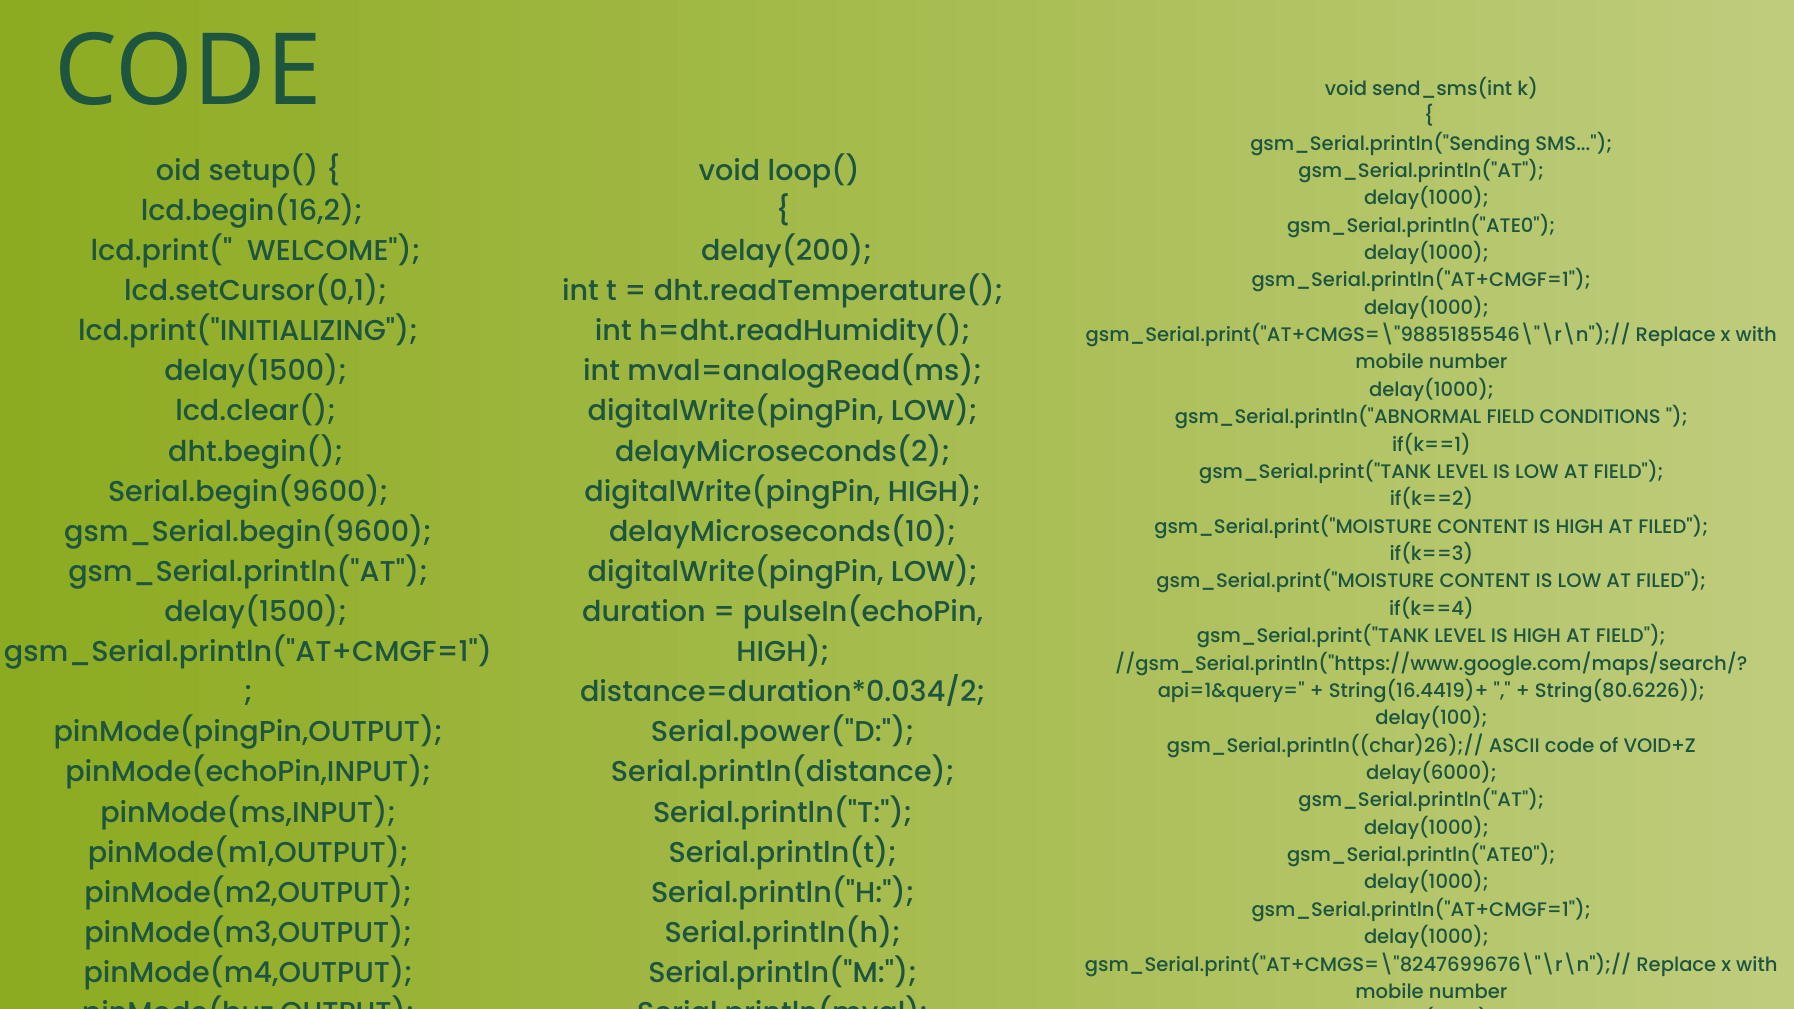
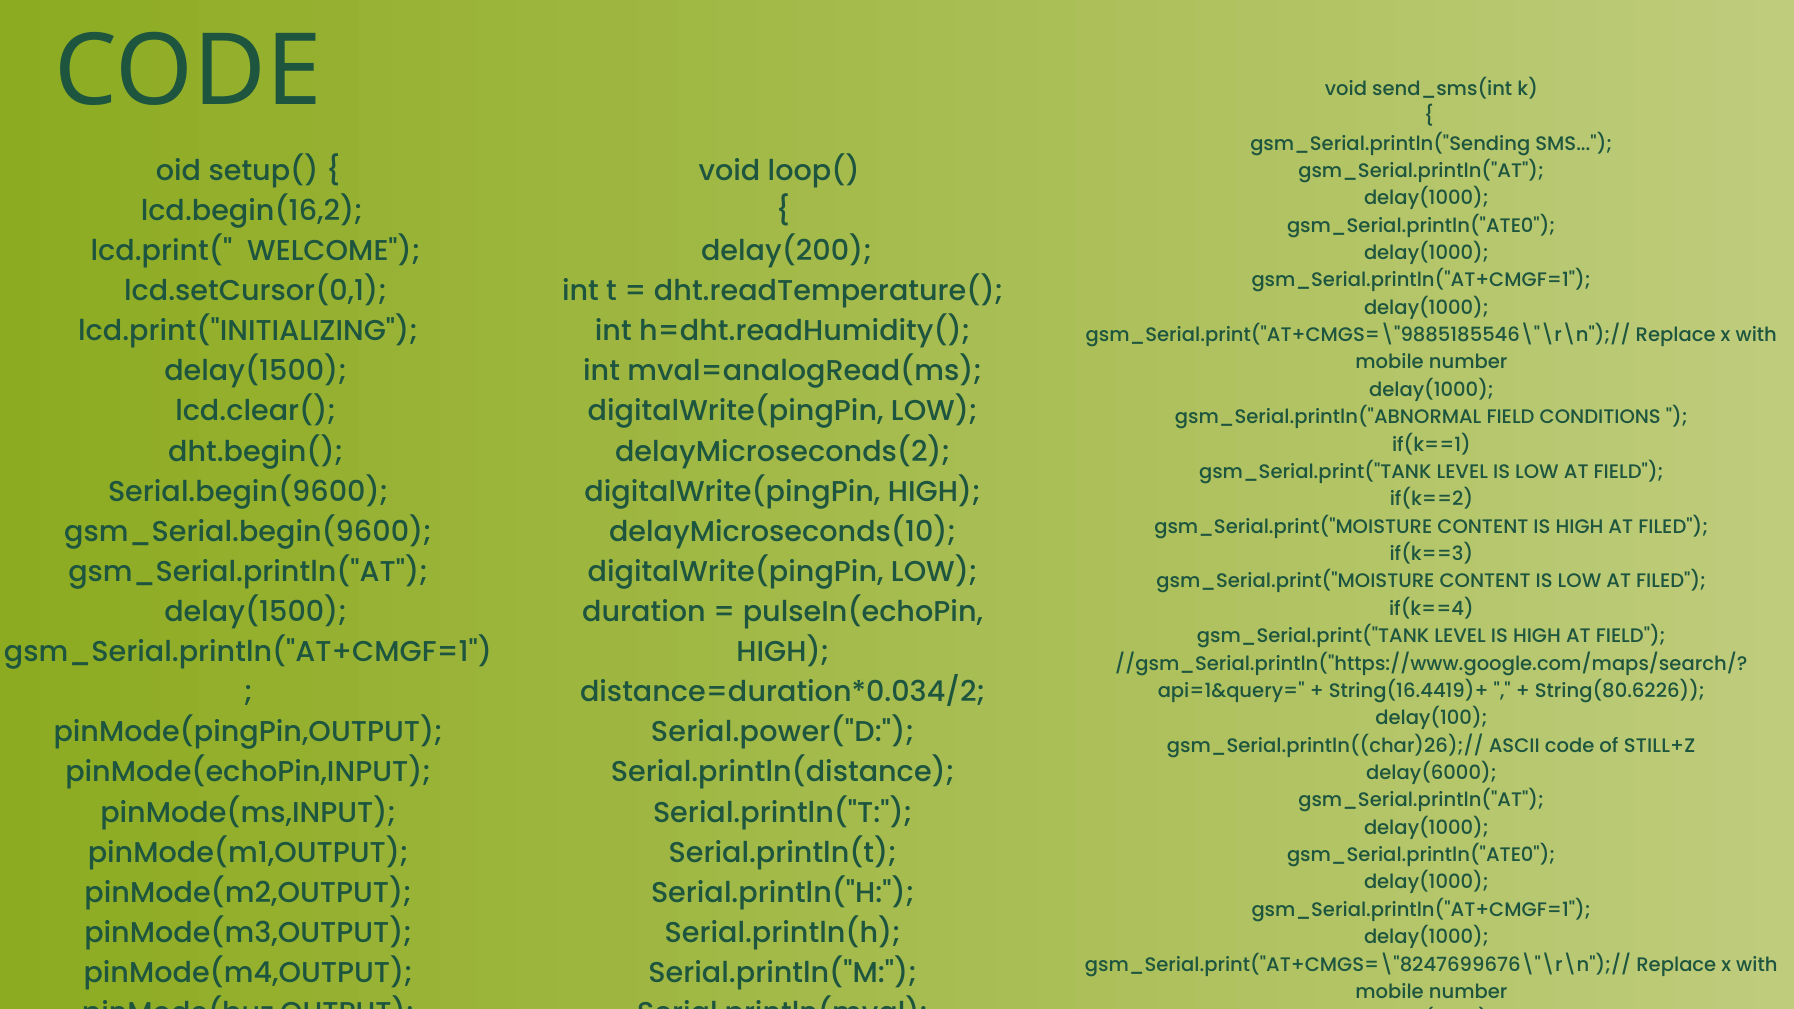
VOID+Z: VOID+Z -> STILL+Z (1660, 746)
